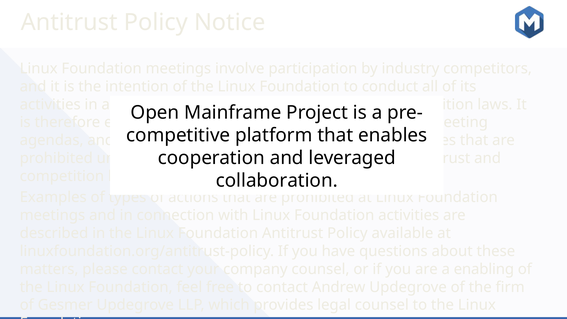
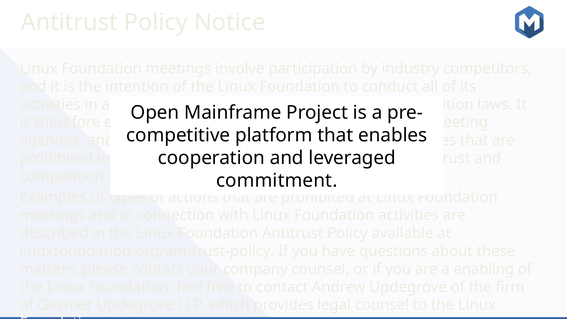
collaboration: collaboration -> commitment (277, 181)
